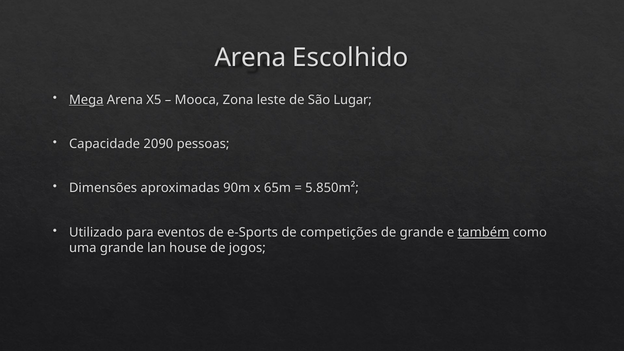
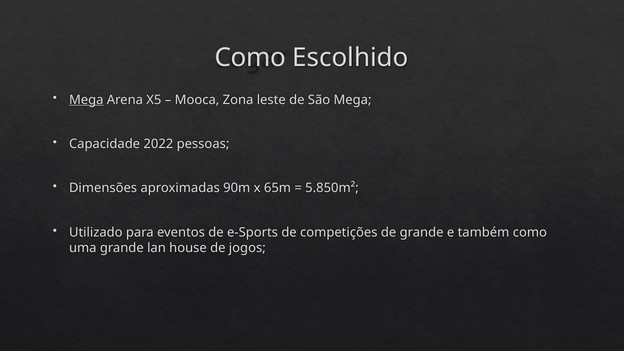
Arena: Arena -> Como (250, 58)
São Lugar: Lugar -> Mega (353, 100)
2090: 2090 -> 2022 (158, 144)
também underline: present -> none (483, 232)
